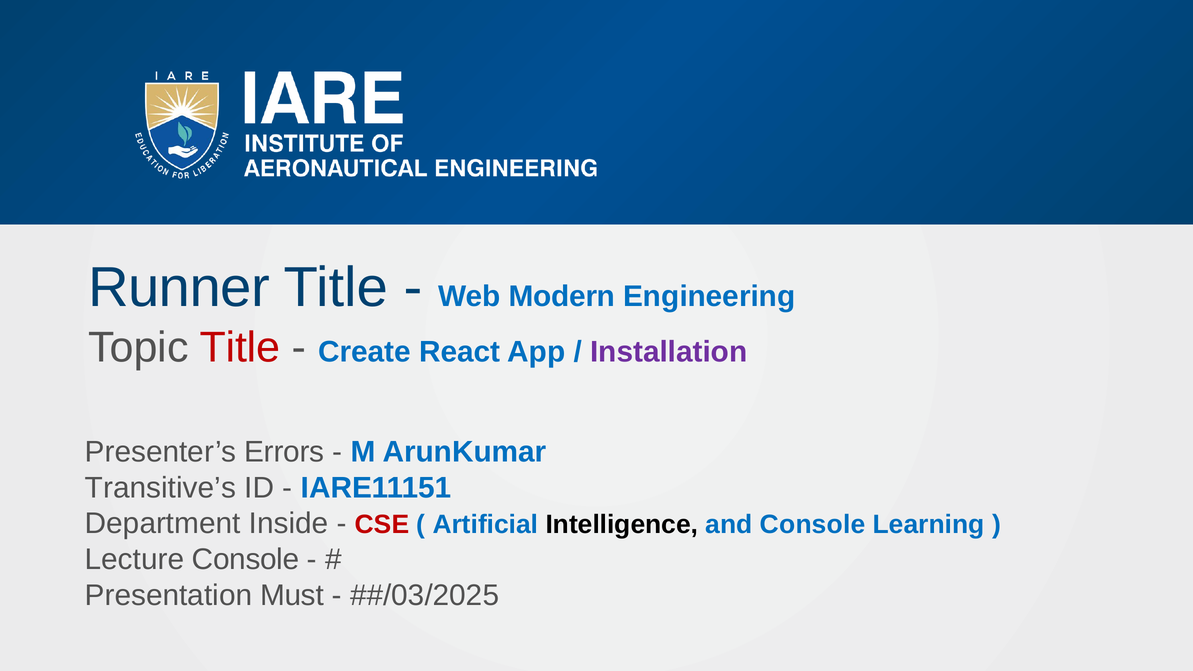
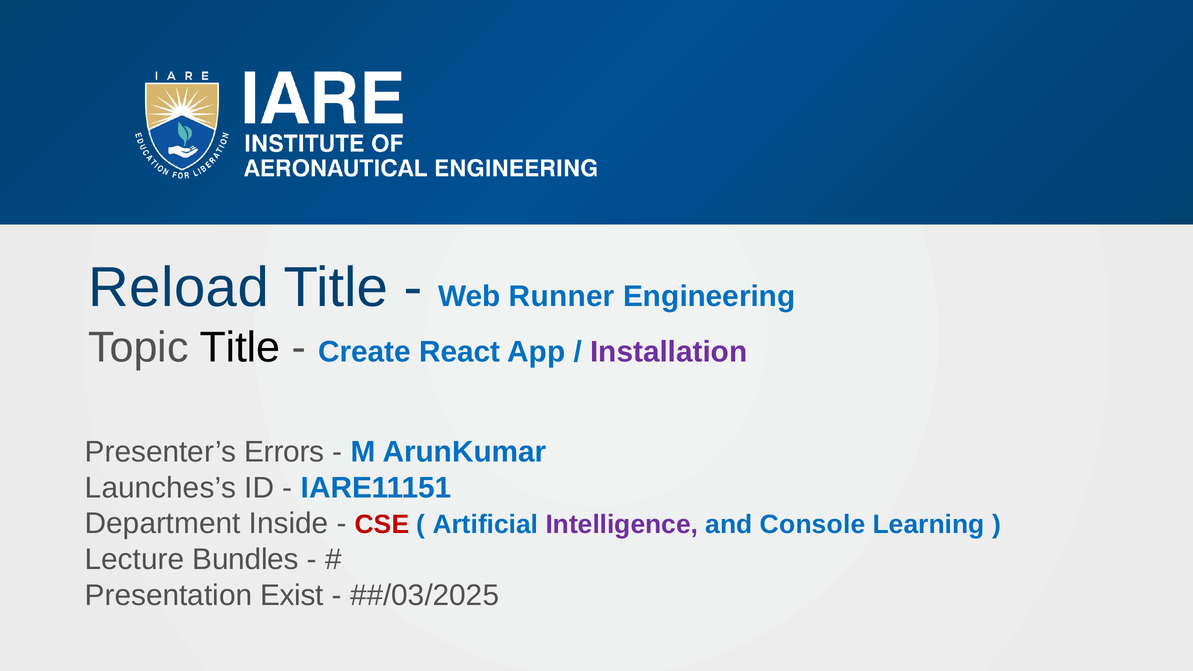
Runner: Runner -> Reload (179, 288)
Modern: Modern -> Runner (562, 297)
Title colour: red -> black (240, 348)
Transitive’s: Transitive’s -> Launches’s (160, 488)
Intelligence colour: black -> purple (622, 525)
Lecture Console: Console -> Bundles (246, 559)
Must: Must -> Exist (292, 595)
